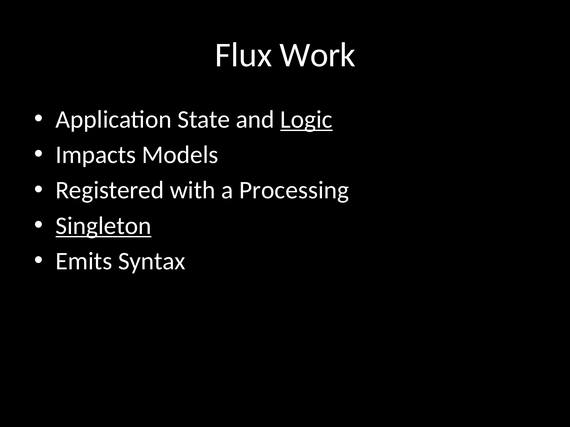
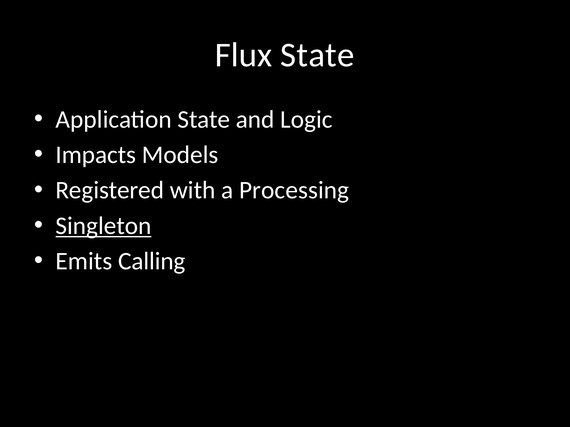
Flux Work: Work -> State (317, 55)
Logic underline: present -> none (306, 120)
Syntax: Syntax -> Calling (152, 261)
